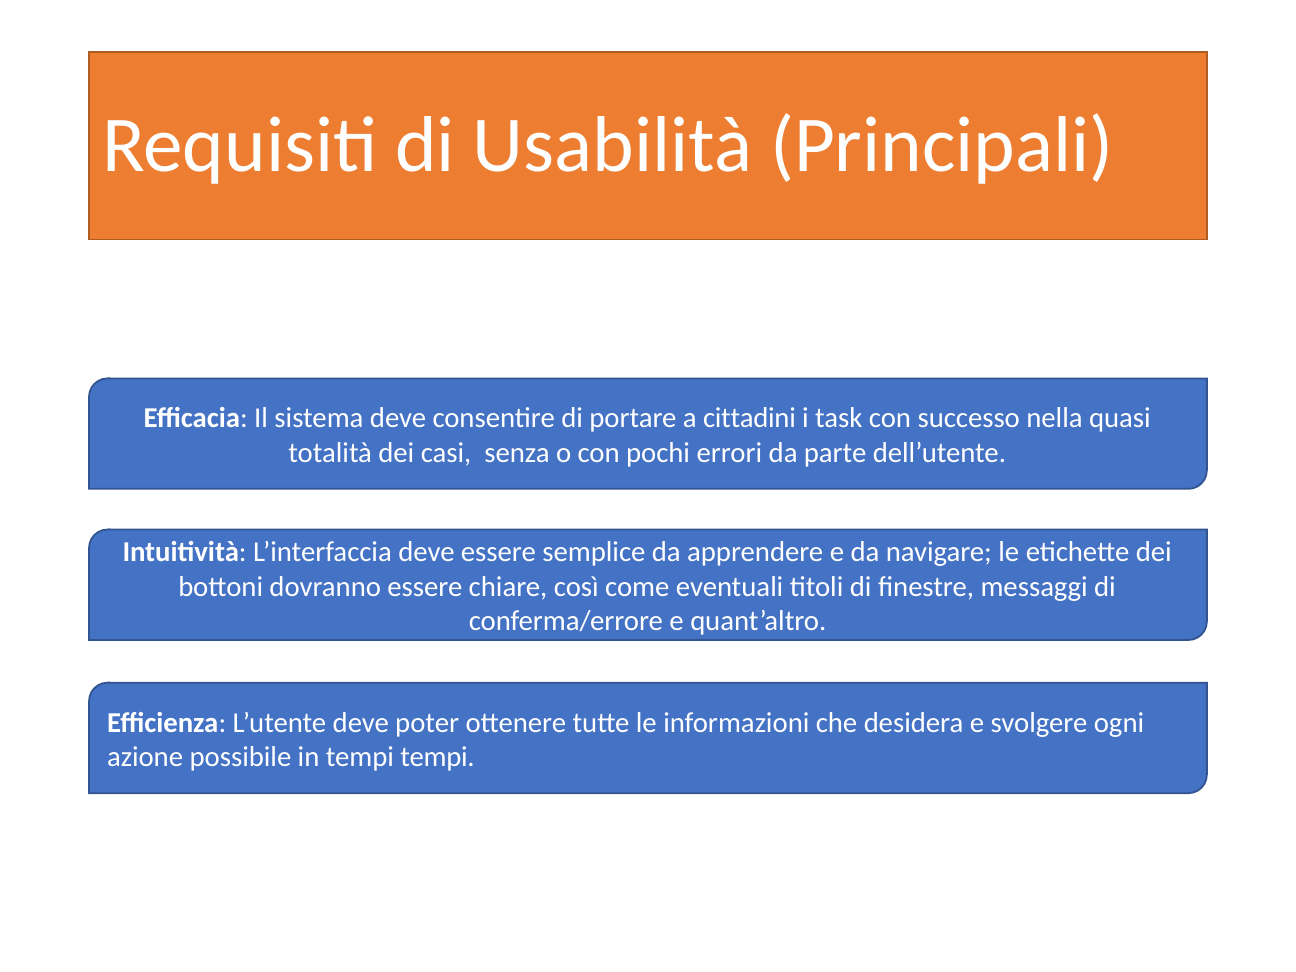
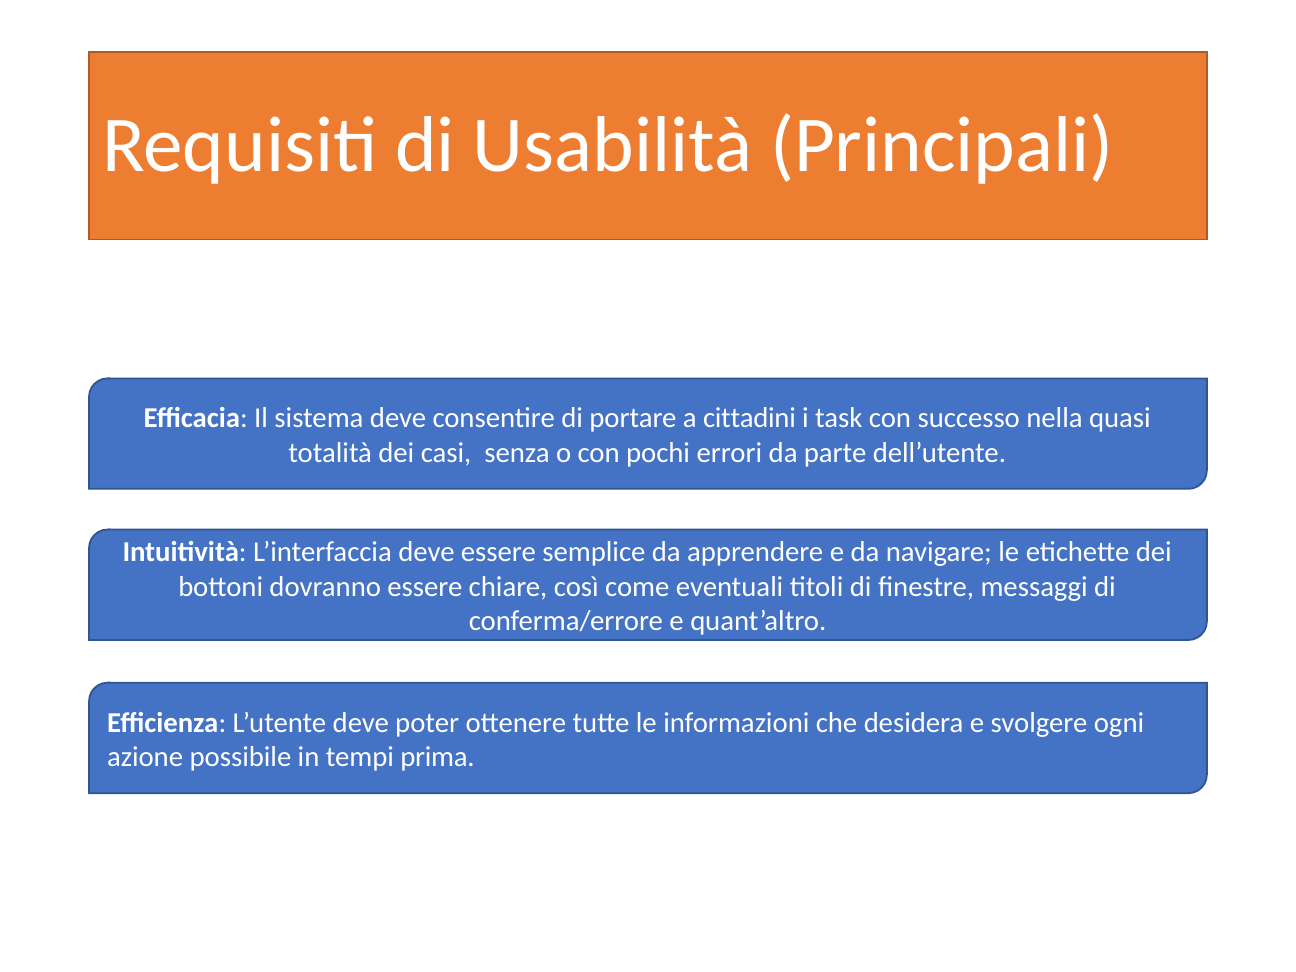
tempi tempi: tempi -> prima (438, 757)
